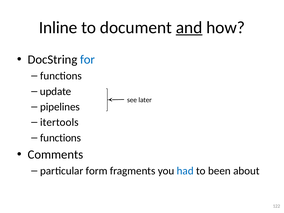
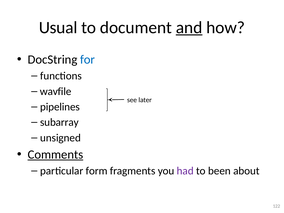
Inline: Inline -> Usual (58, 27)
update: update -> wavfile (56, 91)
itertools: itertools -> subarray (59, 122)
functions: functions -> unsigned (60, 138)
Comments underline: none -> present (55, 155)
had colour: blue -> purple (185, 171)
